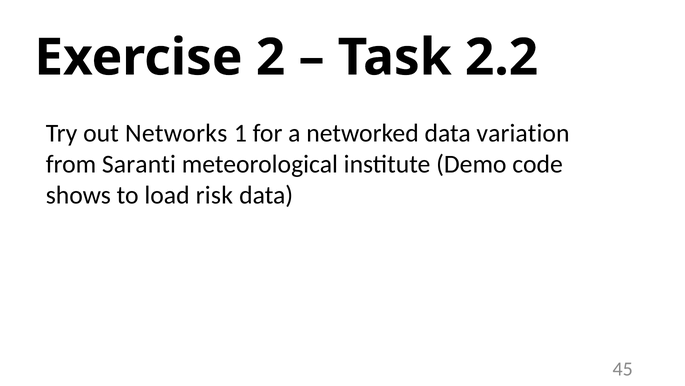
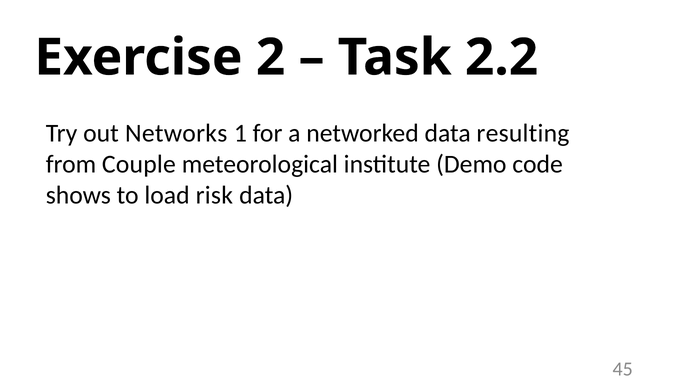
variation: variation -> resulting (523, 133)
Saranti: Saranti -> Couple (139, 164)
